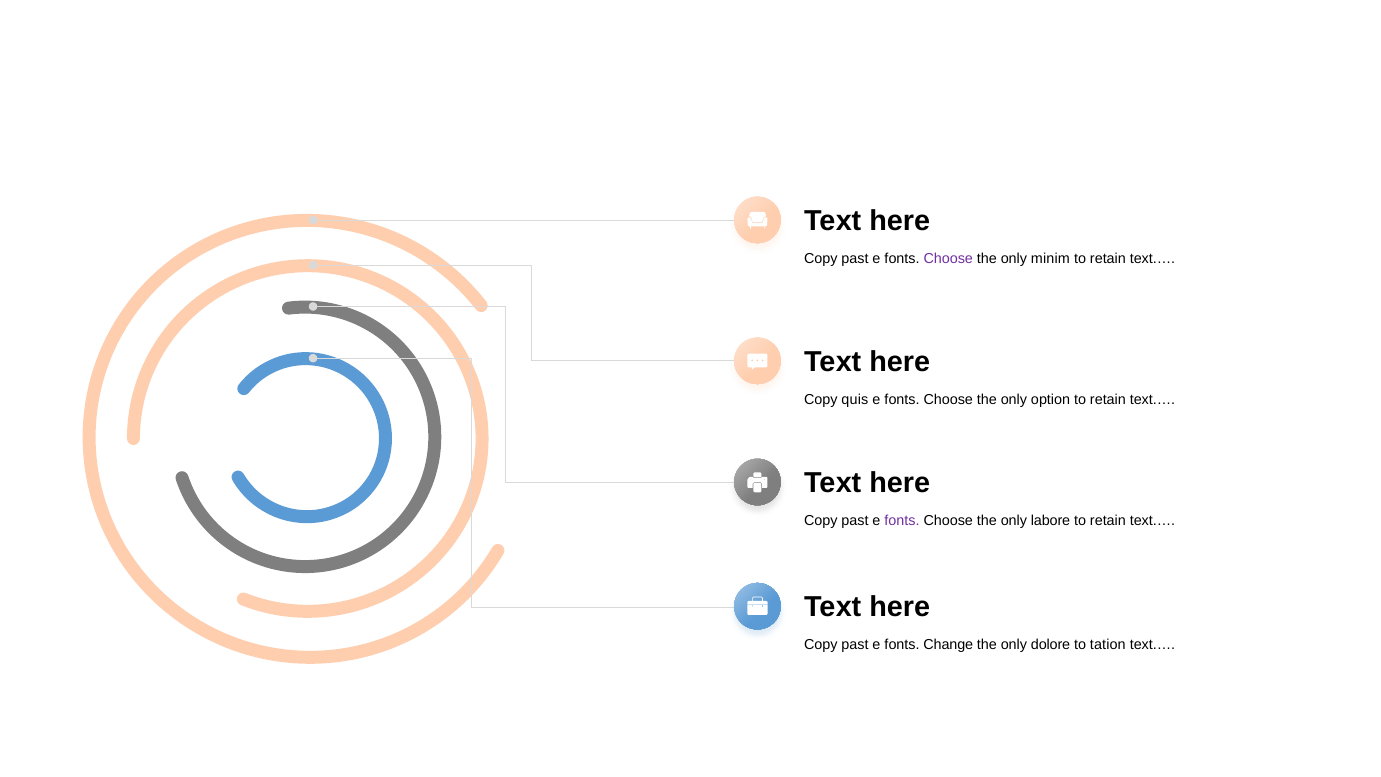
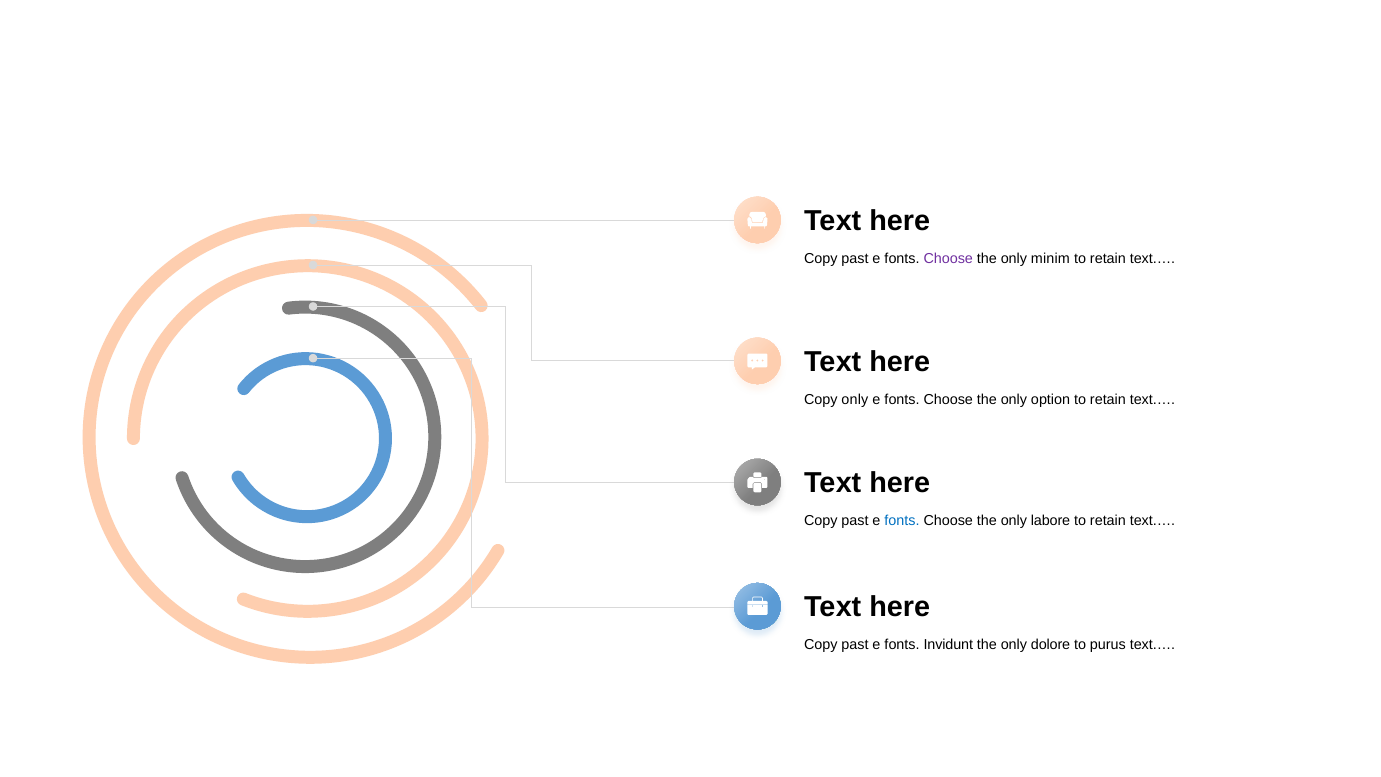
Copy quis: quis -> only (855, 400)
fonts colour: purple -> blue (902, 521)
Change: Change -> Invidunt (948, 645)
tation: tation -> purus (1108, 645)
